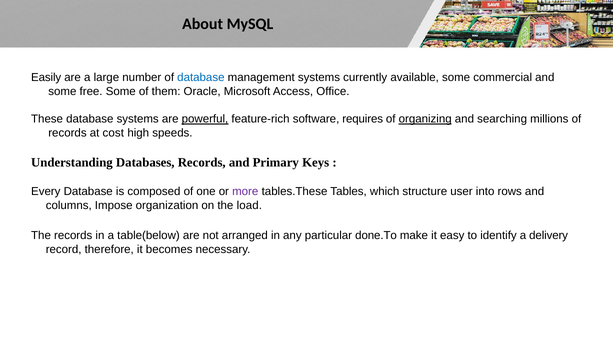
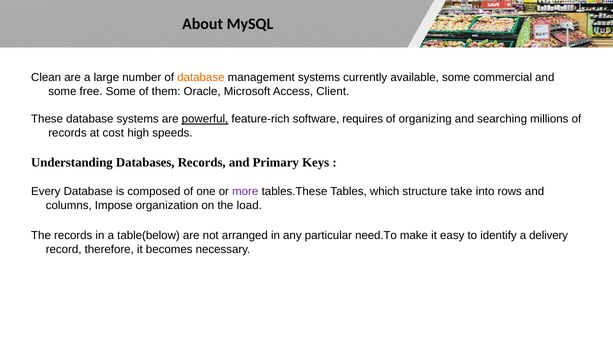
Easily: Easily -> Clean (46, 77)
database colour: blue -> orange (201, 77)
Office: Office -> Client (333, 91)
organizing underline: present -> none (425, 119)
user: user -> take (461, 192)
done.To: done.To -> need.To (376, 235)
